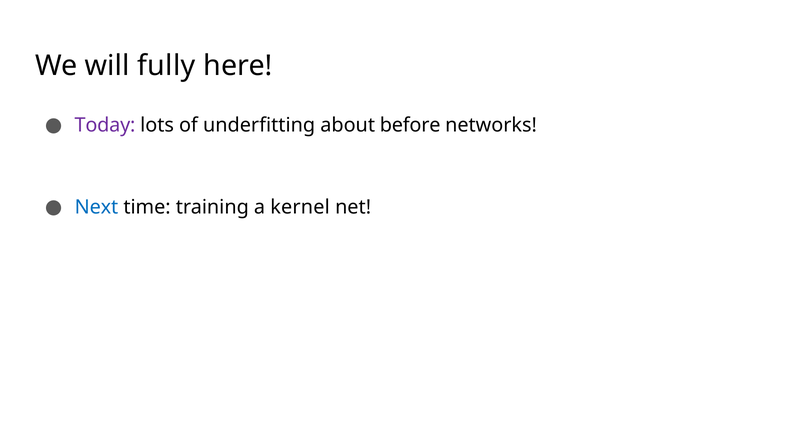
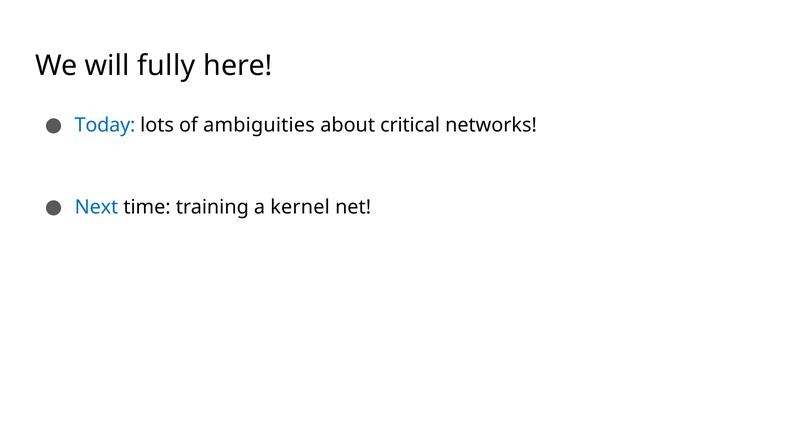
Today colour: purple -> blue (105, 125)
underfitting: underfitting -> ambiguities (259, 125)
before: before -> critical (410, 125)
